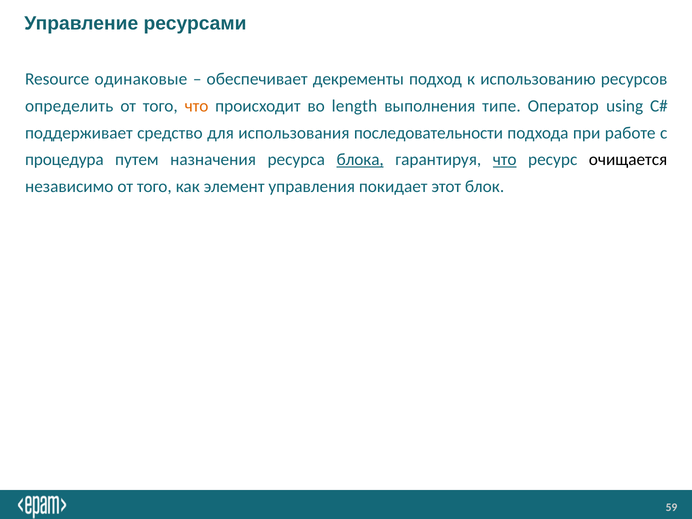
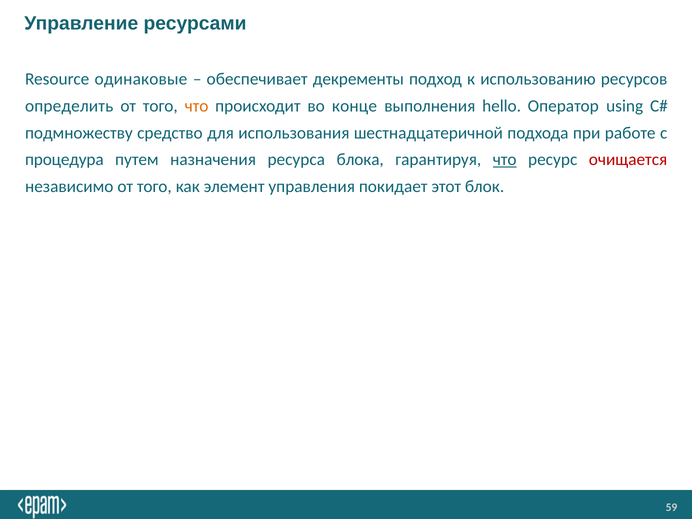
length: length -> конце (354, 106)
типе: типе -> hello (502, 106)
поддерживает: поддерживает -> подмножеству (79, 133)
последовательности: последовательности -> шестнадцатеричной (428, 133)
блока underline: present -> none (360, 160)
очищается colour: black -> red (628, 160)
